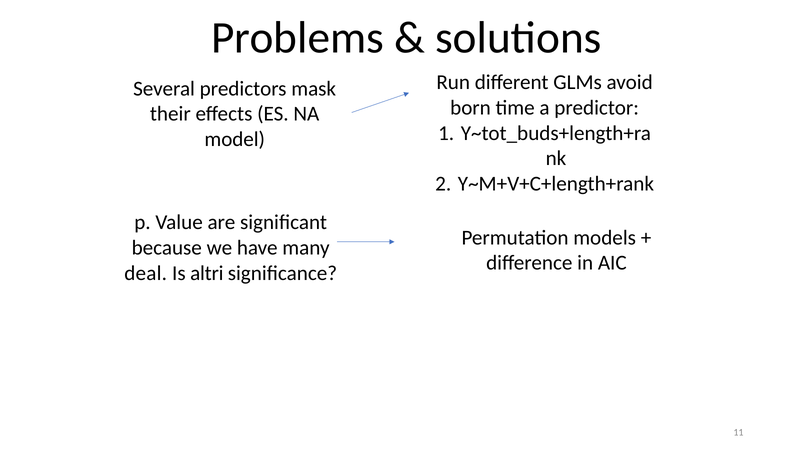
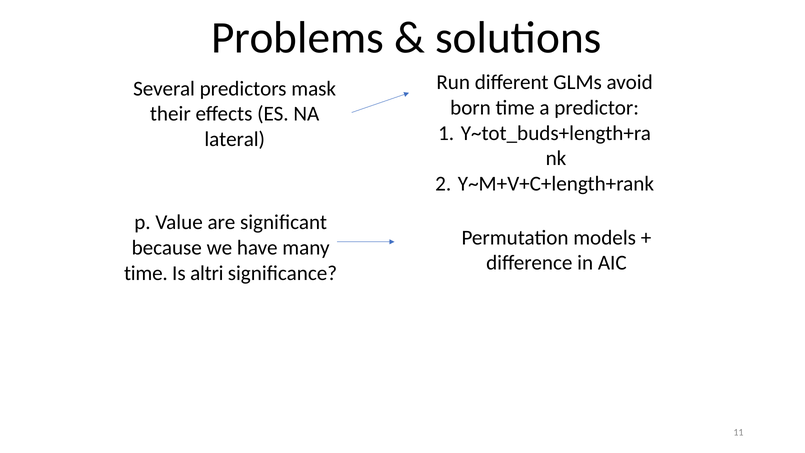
model: model -> lateral (235, 139)
deal: deal -> time (146, 273)
